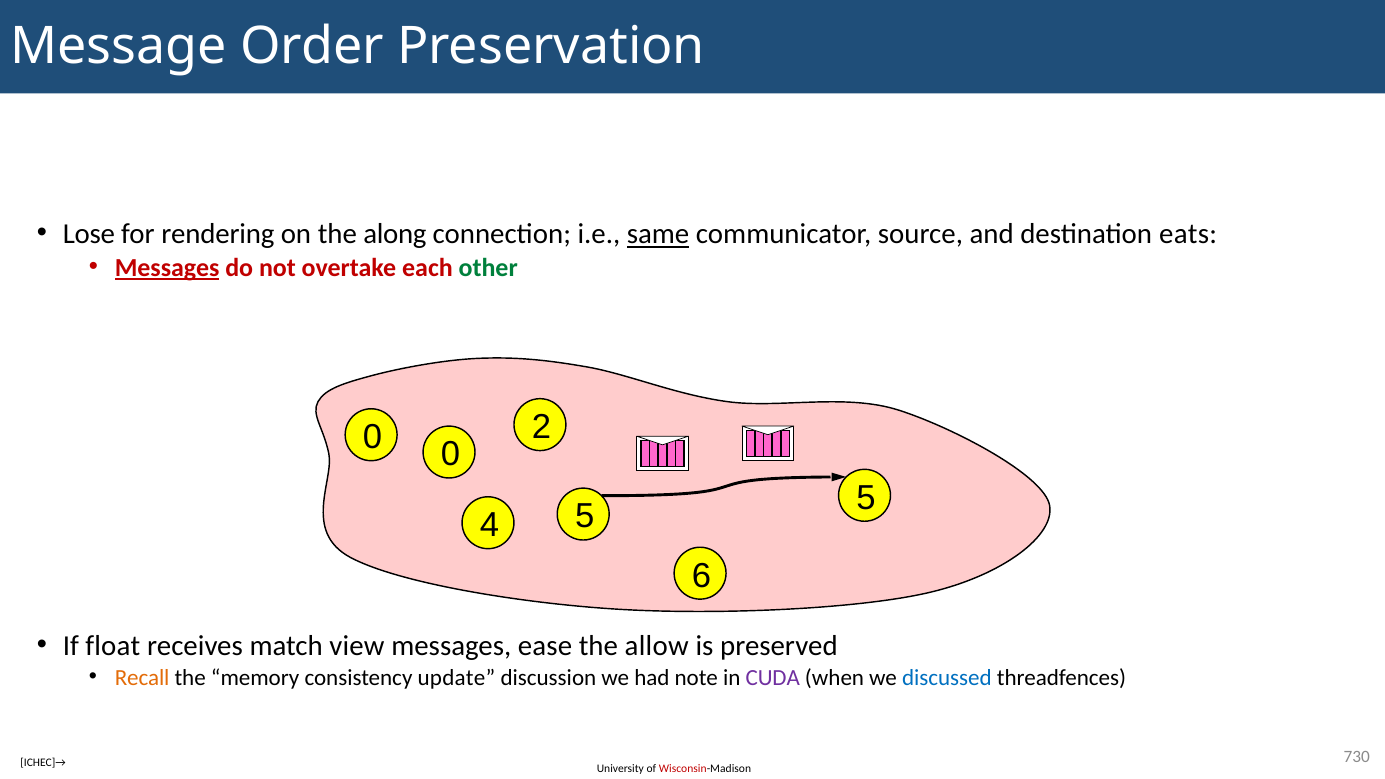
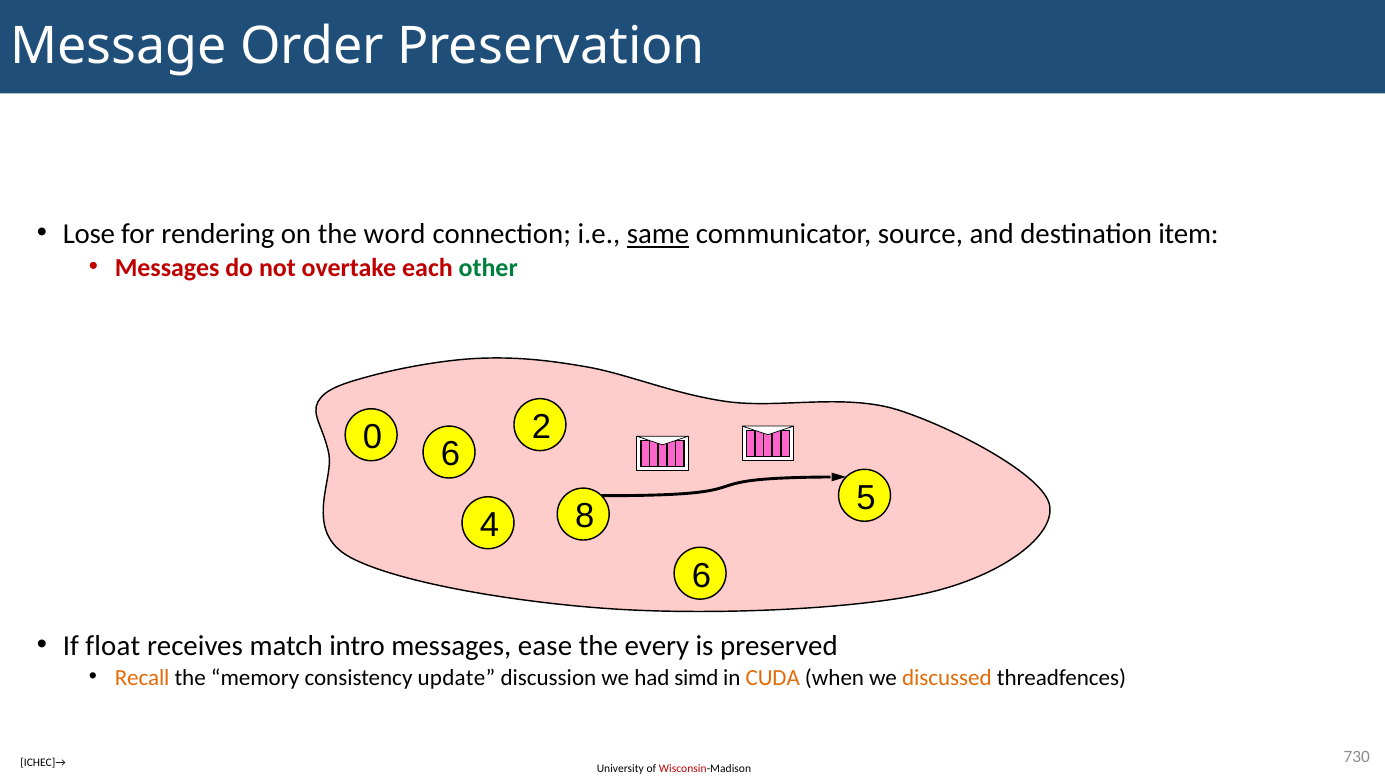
along: along -> word (395, 234)
eats: eats -> item (1188, 234)
Messages underline: present -> none (167, 268)
0 0: 0 -> 6 (450, 454)
4 5: 5 -> 8 (585, 516)
view: view -> intro (357, 646)
allow: allow -> every (657, 646)
note: note -> simd (696, 678)
CUDA colour: purple -> orange (773, 678)
discussed colour: blue -> orange (947, 678)
